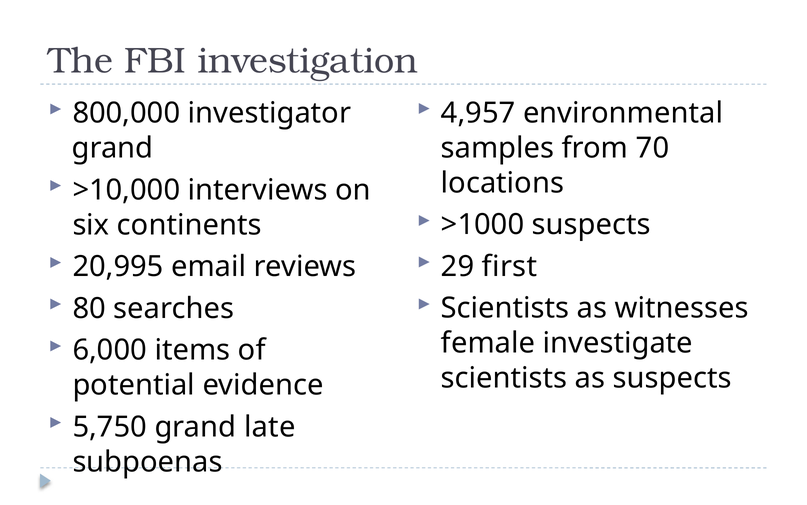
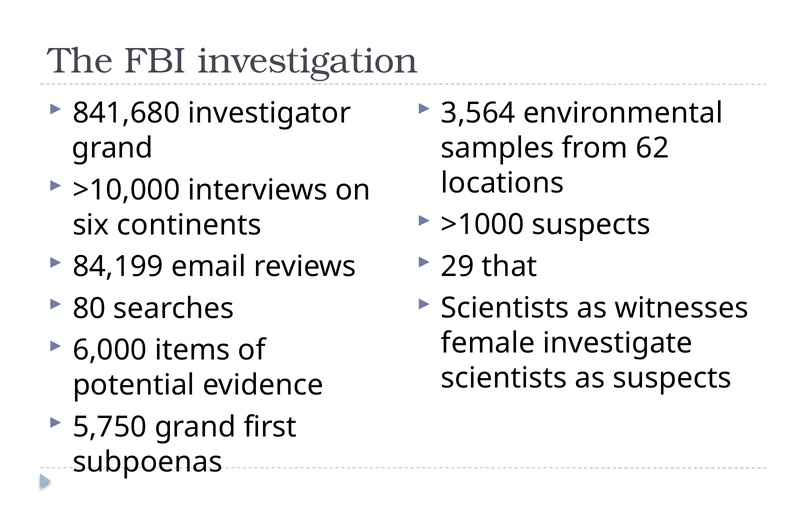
4,957: 4,957 -> 3,564 (478, 113)
800,000: 800,000 -> 841,680 (126, 113)
70: 70 -> 62 (653, 148)
first: first -> that (510, 266)
20,995: 20,995 -> 84,199 (118, 266)
late: late -> first (270, 426)
